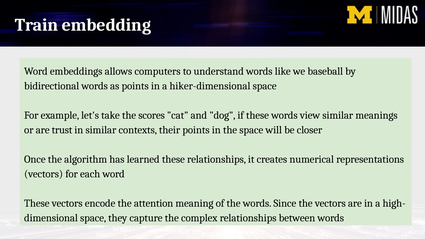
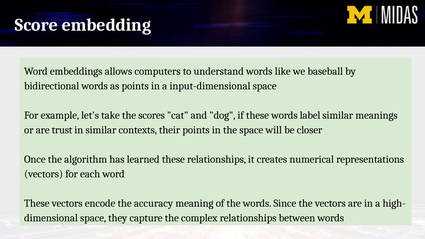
Train: Train -> Score (36, 25)
hiker-dimensional: hiker-dimensional -> input-dimensional (210, 86)
view: view -> label (310, 115)
attention: attention -> accuracy (153, 203)
